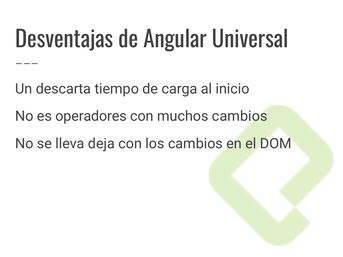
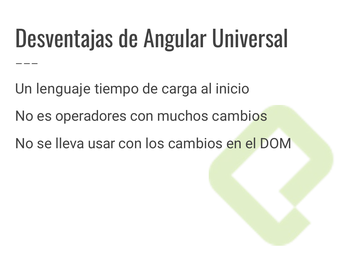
descarta: descarta -> lenguaje (63, 89)
deja: deja -> usar (102, 144)
